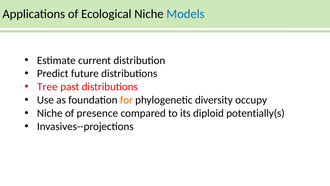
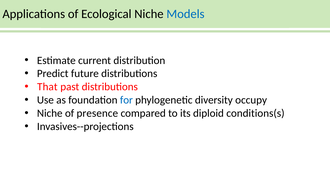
Tree: Tree -> That (47, 87)
for colour: orange -> blue (126, 100)
potentially(s: potentially(s -> conditions(s (255, 113)
